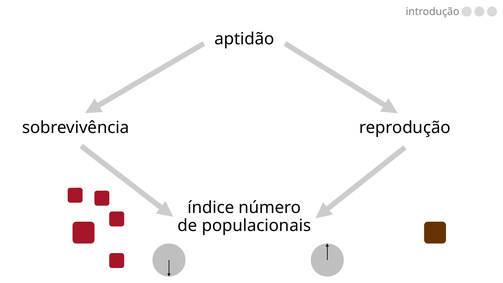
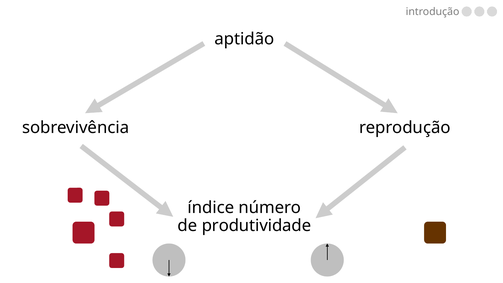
populacionais: populacionais -> produtividade (256, 226)
